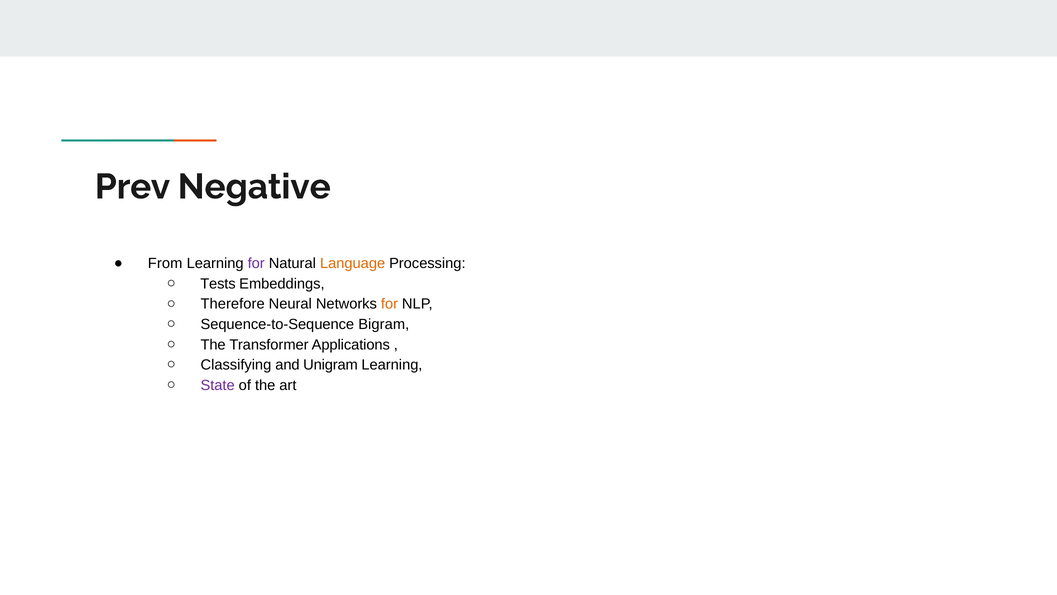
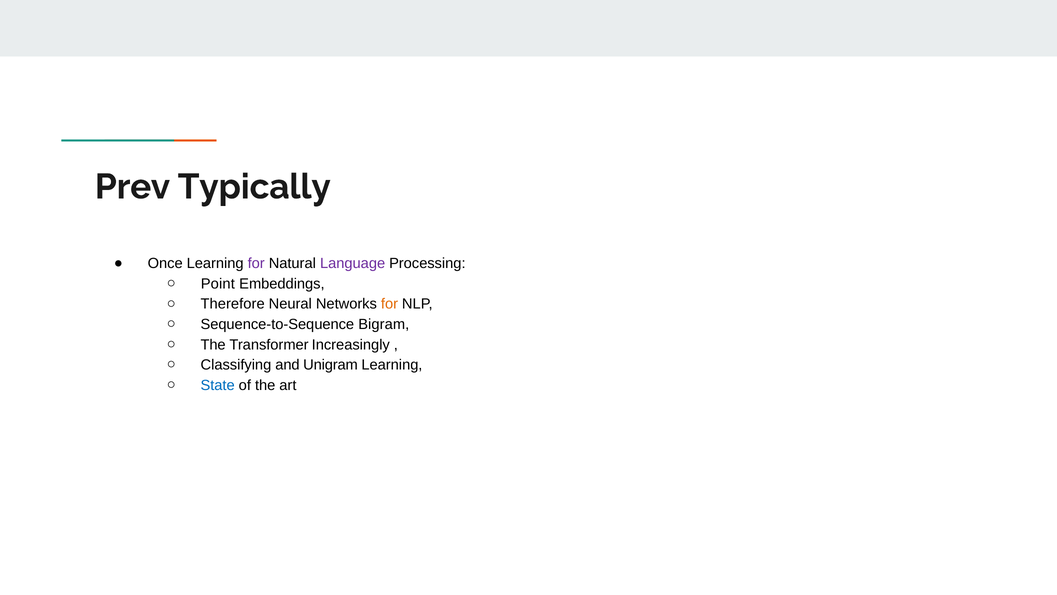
Negative: Negative -> Typically (254, 187)
From: From -> Once (165, 263)
Language colour: orange -> purple (353, 263)
Tests: Tests -> Point (218, 284)
Applications: Applications -> Increasingly (351, 344)
State colour: purple -> blue (218, 385)
